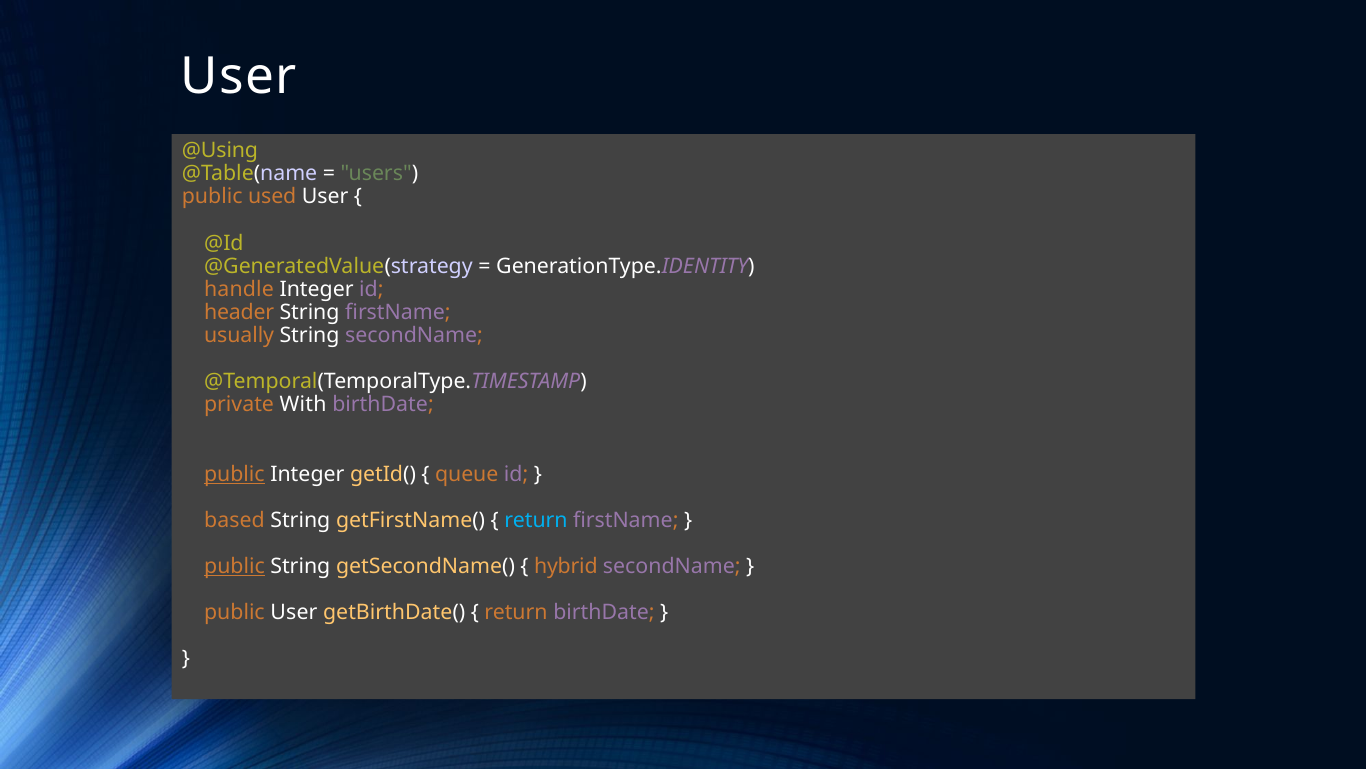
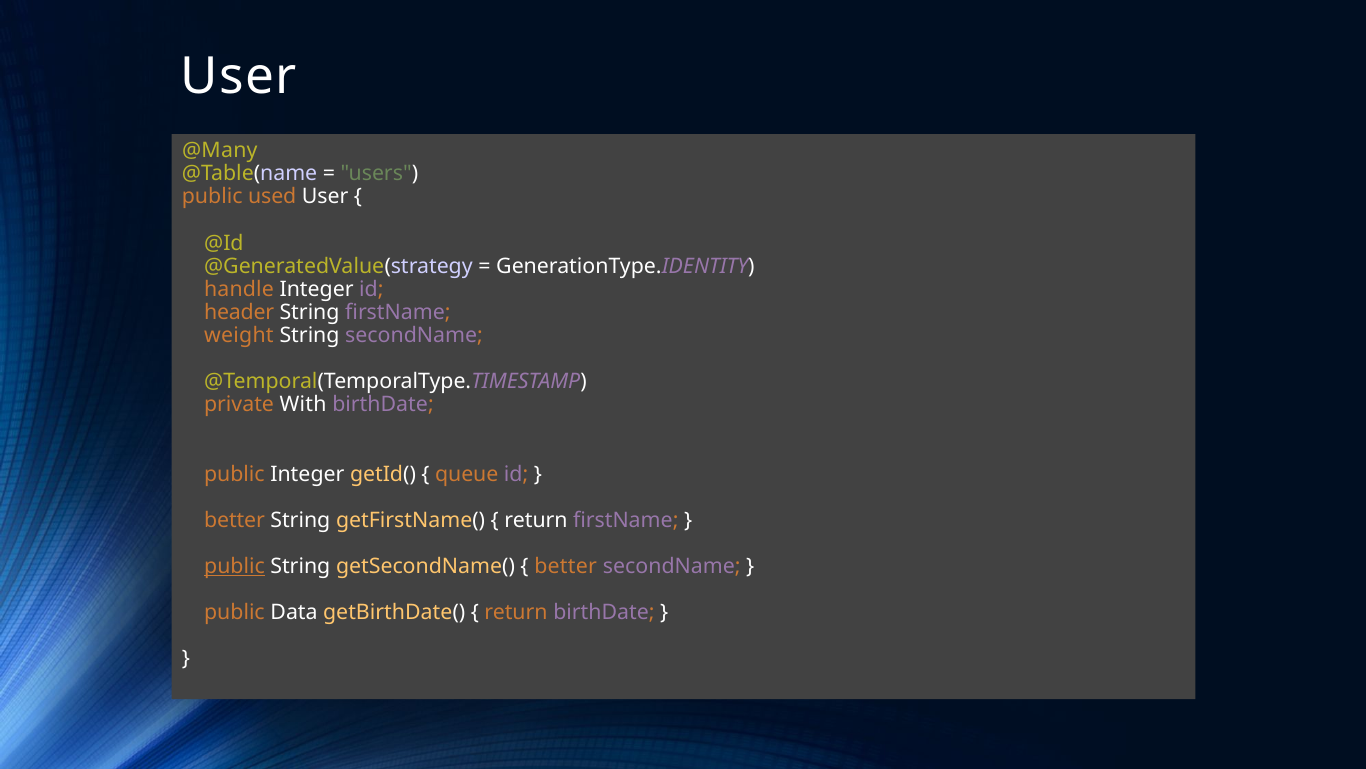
@Using: @Using -> @Many (220, 151)
usually: usually -> weight (239, 335)
public underline: present -> none (234, 474)
based: based -> better (235, 520)
return colour: light blue -> white (536, 520)
hybrid: hybrid -> better (566, 566)
public User: User -> Data (294, 612)
